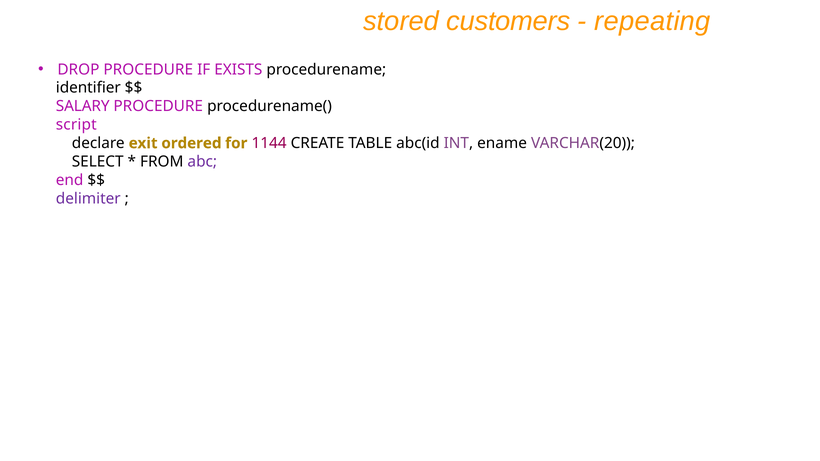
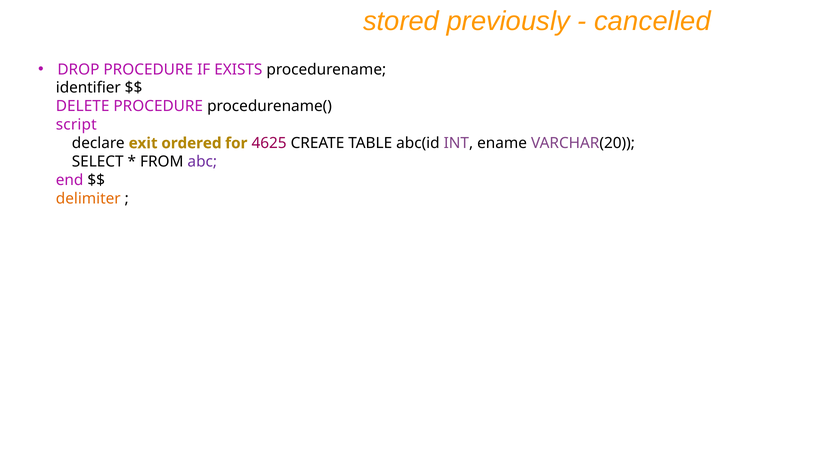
customers: customers -> previously (508, 21)
repeating: repeating -> cancelled (653, 21)
SALARY: SALARY -> DELETE (83, 106)
1144: 1144 -> 4625 (269, 143)
delimiter colour: purple -> orange (88, 199)
